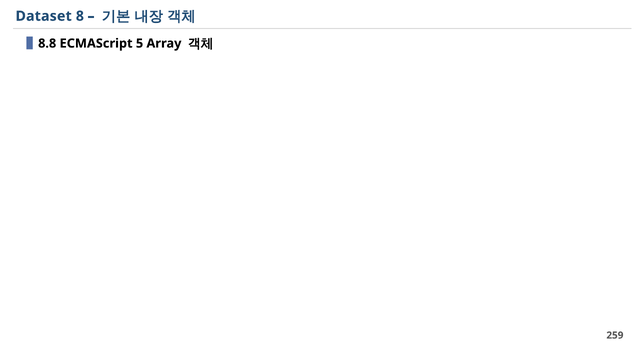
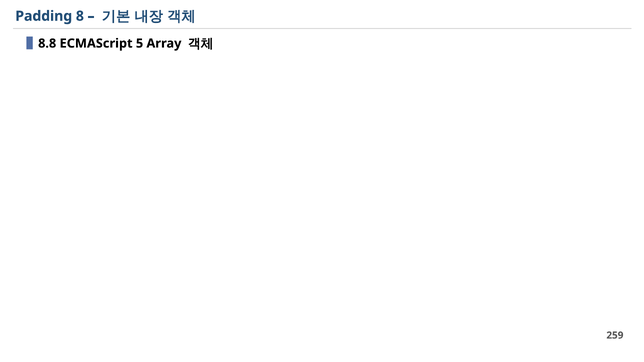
Dataset: Dataset -> Padding (44, 16)
